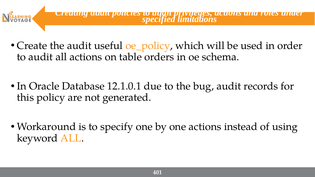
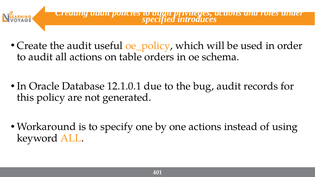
limitations: limitations -> introduces (197, 19)
